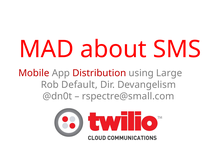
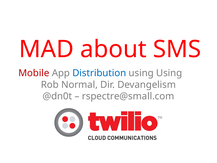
Distribution colour: red -> blue (99, 73)
using Large: Large -> Using (169, 73)
Default: Default -> Normal (79, 85)
